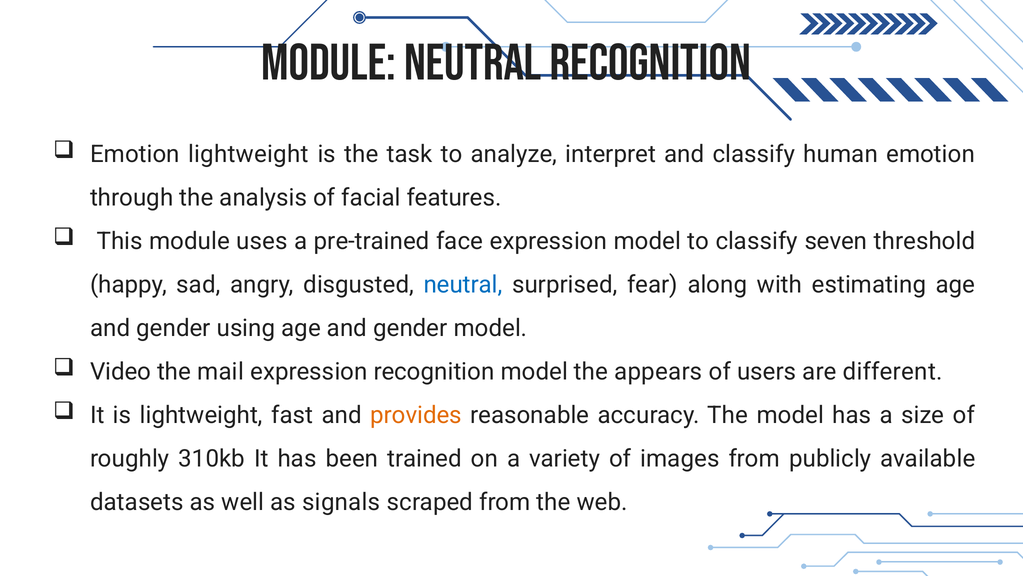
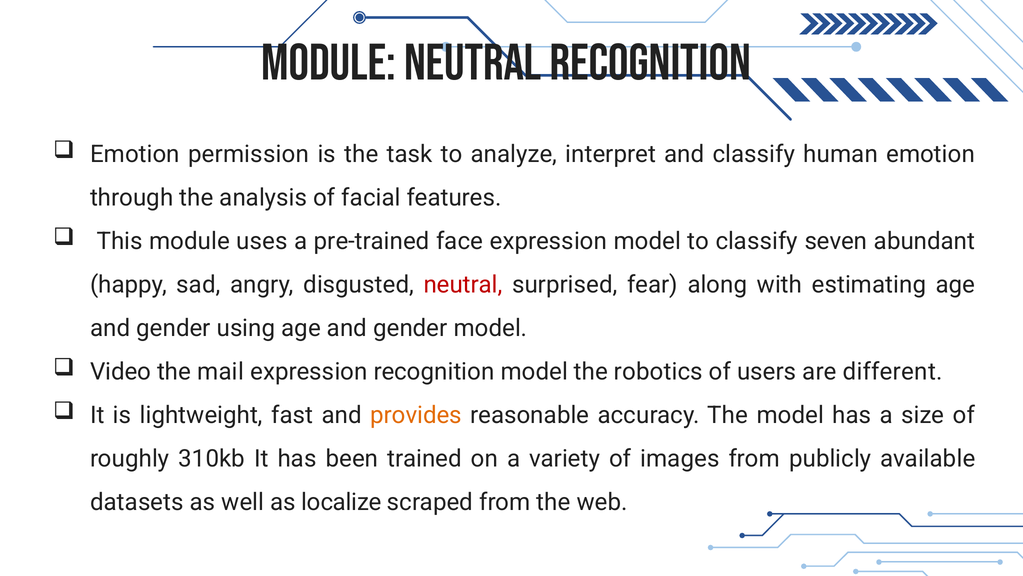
Emotion lightweight: lightweight -> permission (248, 154)
threshold: threshold -> abundant (925, 241)
neutral colour: blue -> red (463, 285)
appears: appears -> robotics (658, 372)
signals: signals -> localize (341, 502)
